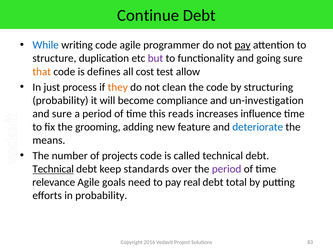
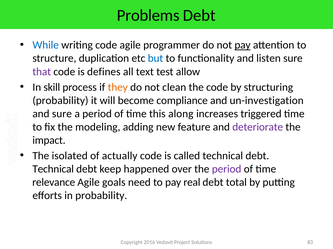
Continue: Continue -> Problems (148, 16)
but colour: purple -> blue (155, 59)
going: going -> listen (269, 59)
that colour: orange -> purple (42, 72)
cost: cost -> text (145, 72)
just: just -> skill (52, 87)
reads: reads -> along (181, 114)
influence: influence -> triggered (261, 114)
grooming: grooming -> modeling (98, 127)
deteriorate colour: blue -> purple (258, 127)
means: means -> impact (49, 141)
number: number -> isolated (70, 156)
projects: projects -> actually (120, 156)
Technical underline: present -> none (53, 169)
standards: standards -> happened (146, 169)
